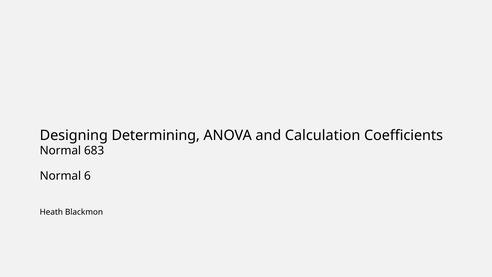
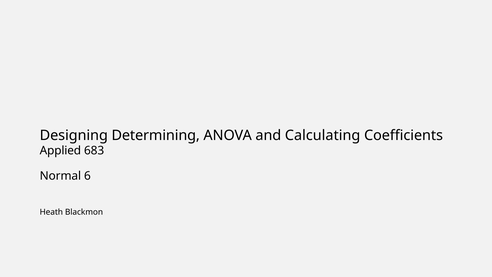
Calculation: Calculation -> Calculating (323, 135)
Normal: Normal -> Applied (60, 150)
